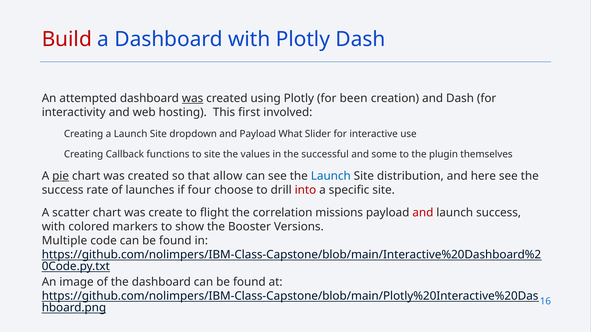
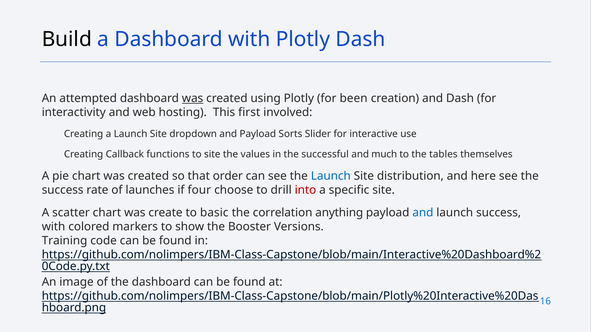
Build colour: red -> black (67, 39)
What: What -> Sorts (290, 134)
some: some -> much (384, 154)
plugin: plugin -> tables (443, 154)
pie underline: present -> none (61, 176)
allow: allow -> order (228, 176)
flight: flight -> basic (214, 213)
missions: missions -> anything (339, 213)
and colour: red -> blue (423, 213)
Multiple: Multiple -> Training (65, 241)
